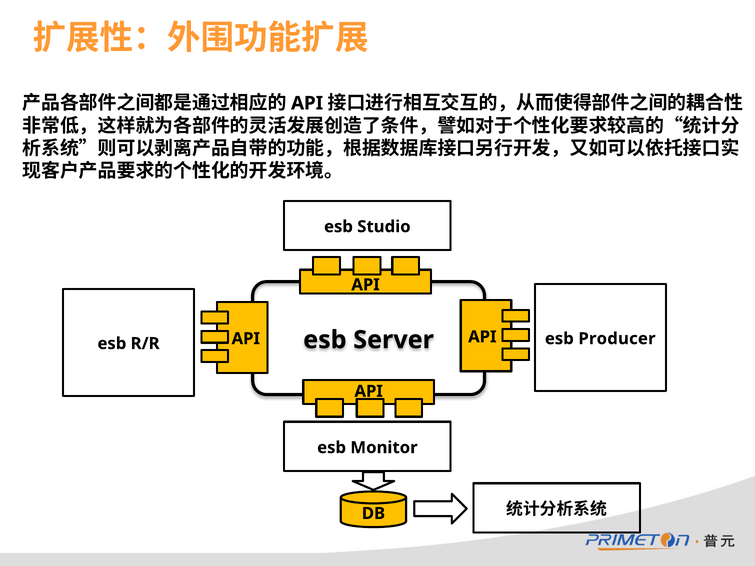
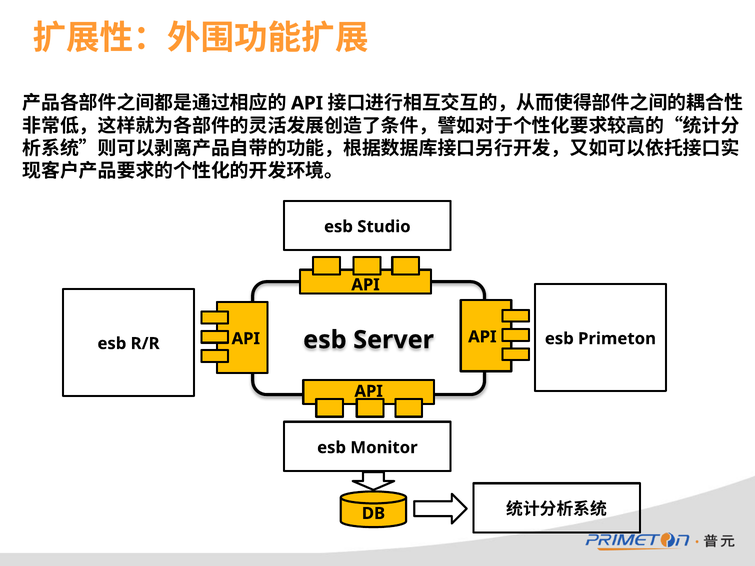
Producer: Producer -> Primeton (617, 339)
